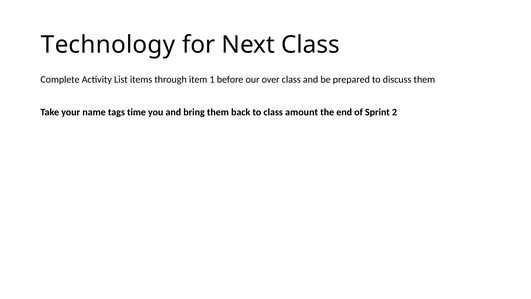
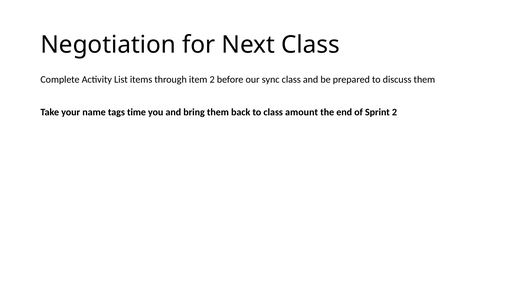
Technology: Technology -> Negotiation (108, 45)
item 1: 1 -> 2 (212, 79)
over: over -> sync (271, 79)
